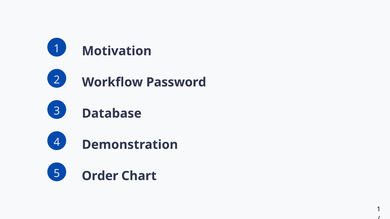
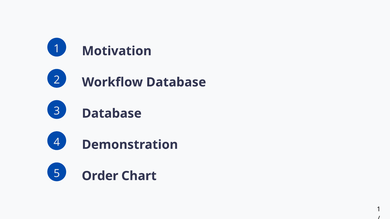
Workflow Password: Password -> Database (176, 82)
